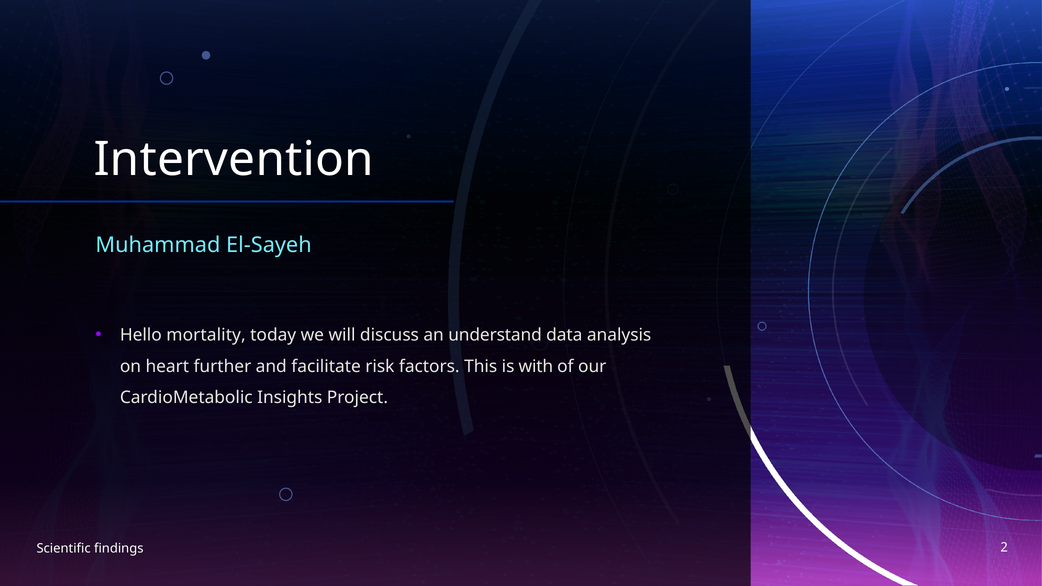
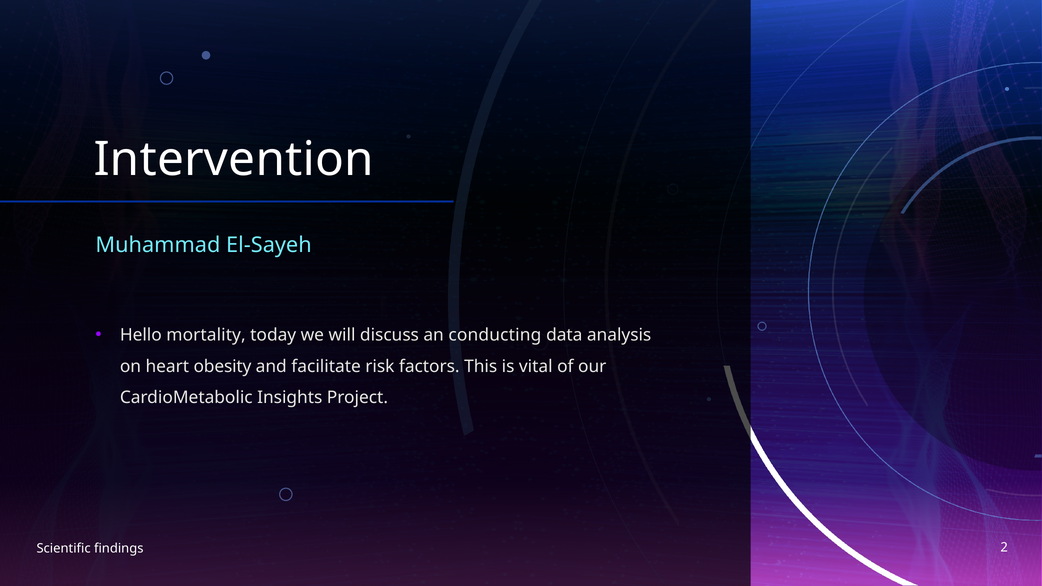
understand: understand -> conducting (495, 335)
further: further -> obesity (222, 366)
with: with -> vital (536, 366)
